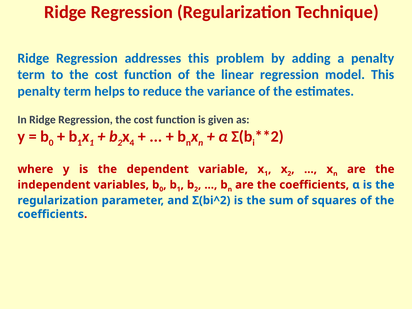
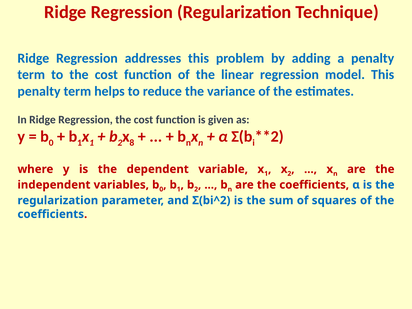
4: 4 -> 8 (132, 143)
